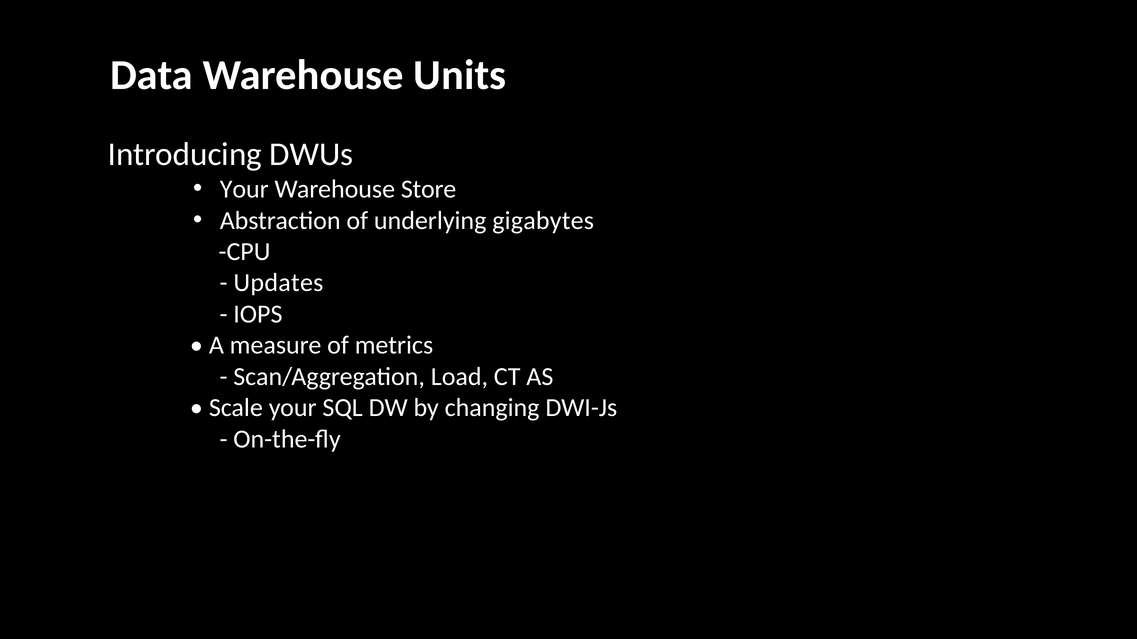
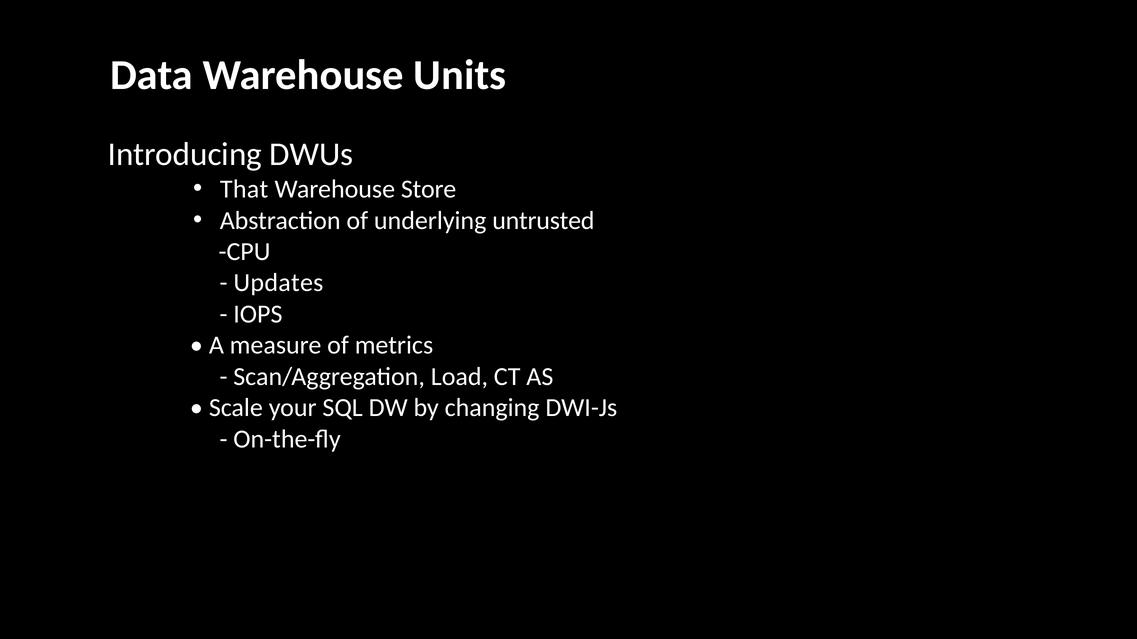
Your: Your -> That (244, 189)
gigabytes: gigabytes -> untrusted (543, 221)
